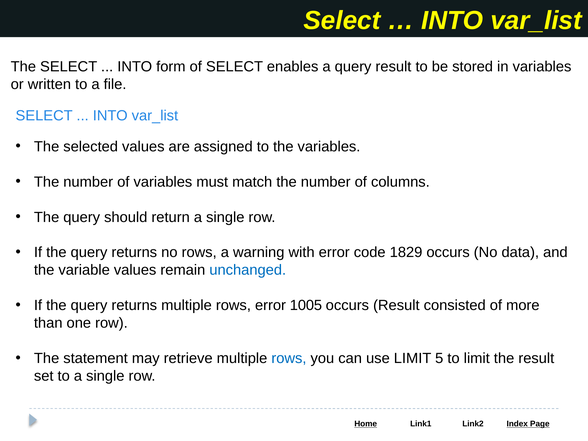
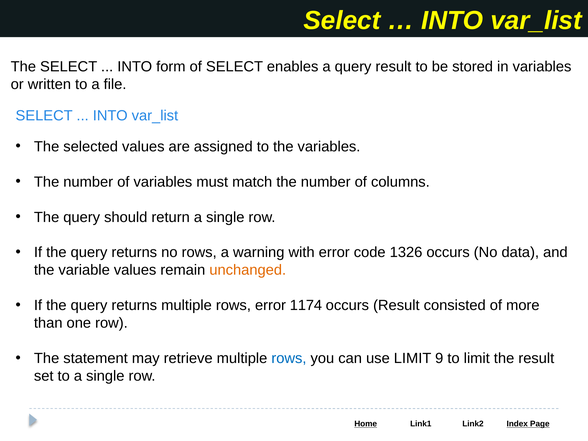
1829: 1829 -> 1326 (406, 252)
unchanged colour: blue -> orange (248, 270)
1005: 1005 -> 1174 (306, 305)
5: 5 -> 9 (439, 358)
